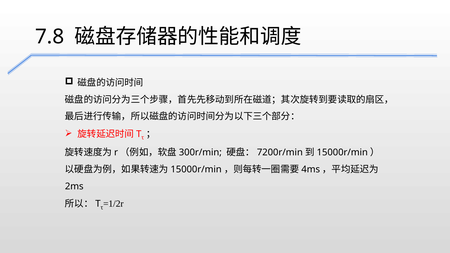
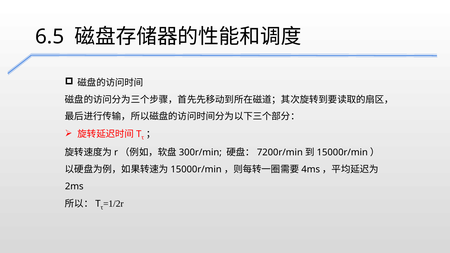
7.8: 7.8 -> 6.5 (50, 37)
